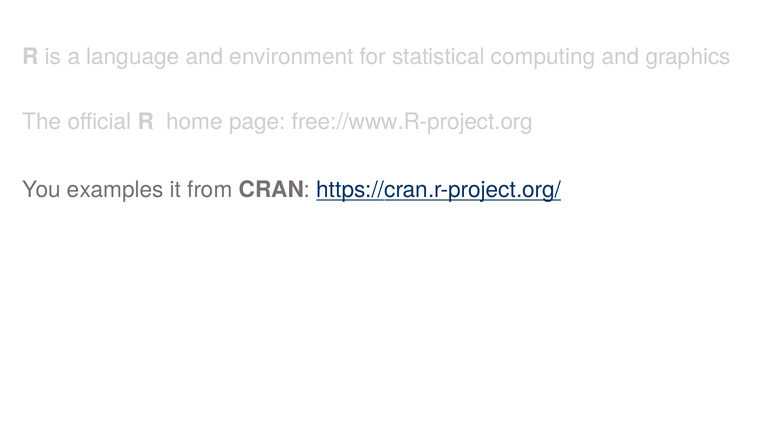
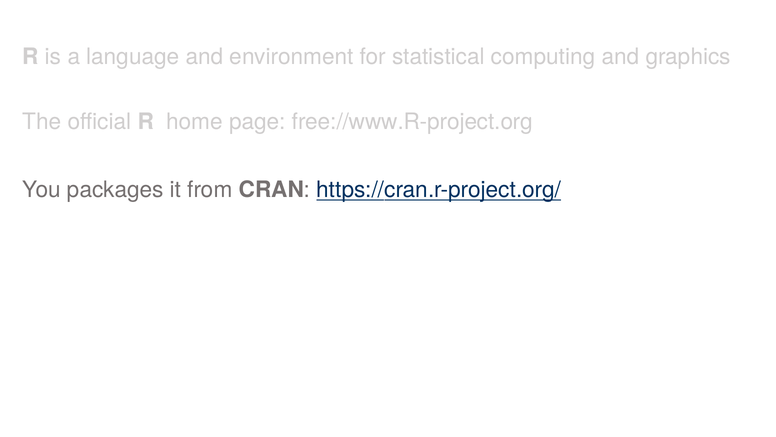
examples: examples -> packages (115, 189)
